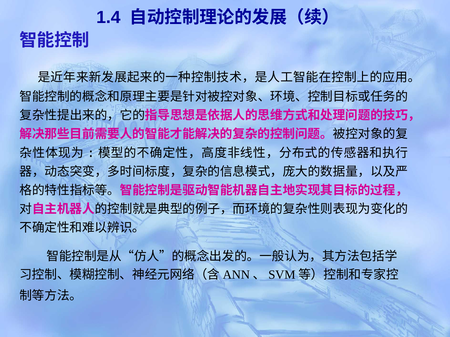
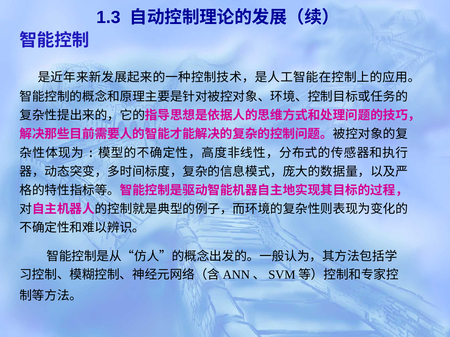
1.4: 1.4 -> 1.3 (108, 17)
